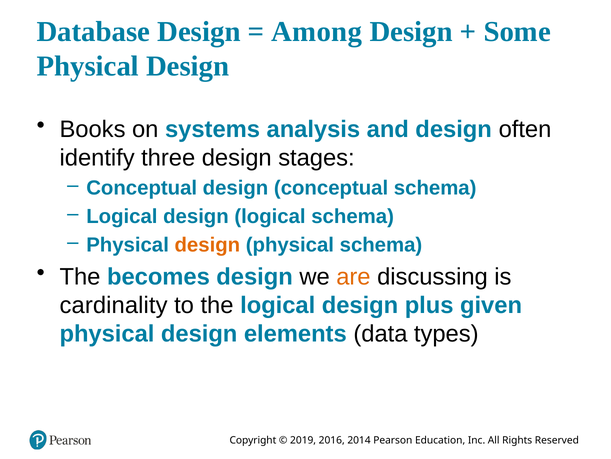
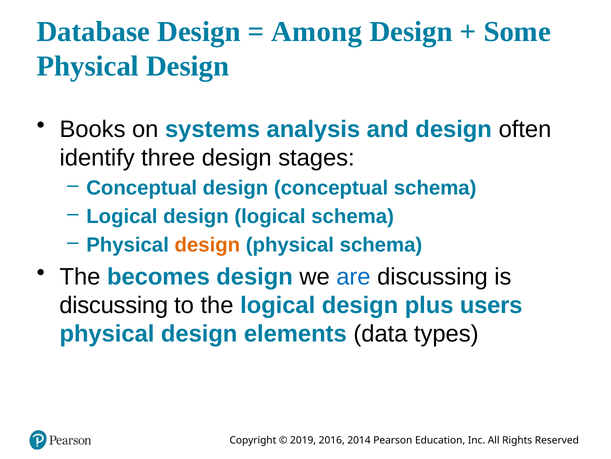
are colour: orange -> blue (353, 276)
cardinality: cardinality -> discussing (114, 305)
given: given -> users (491, 305)
